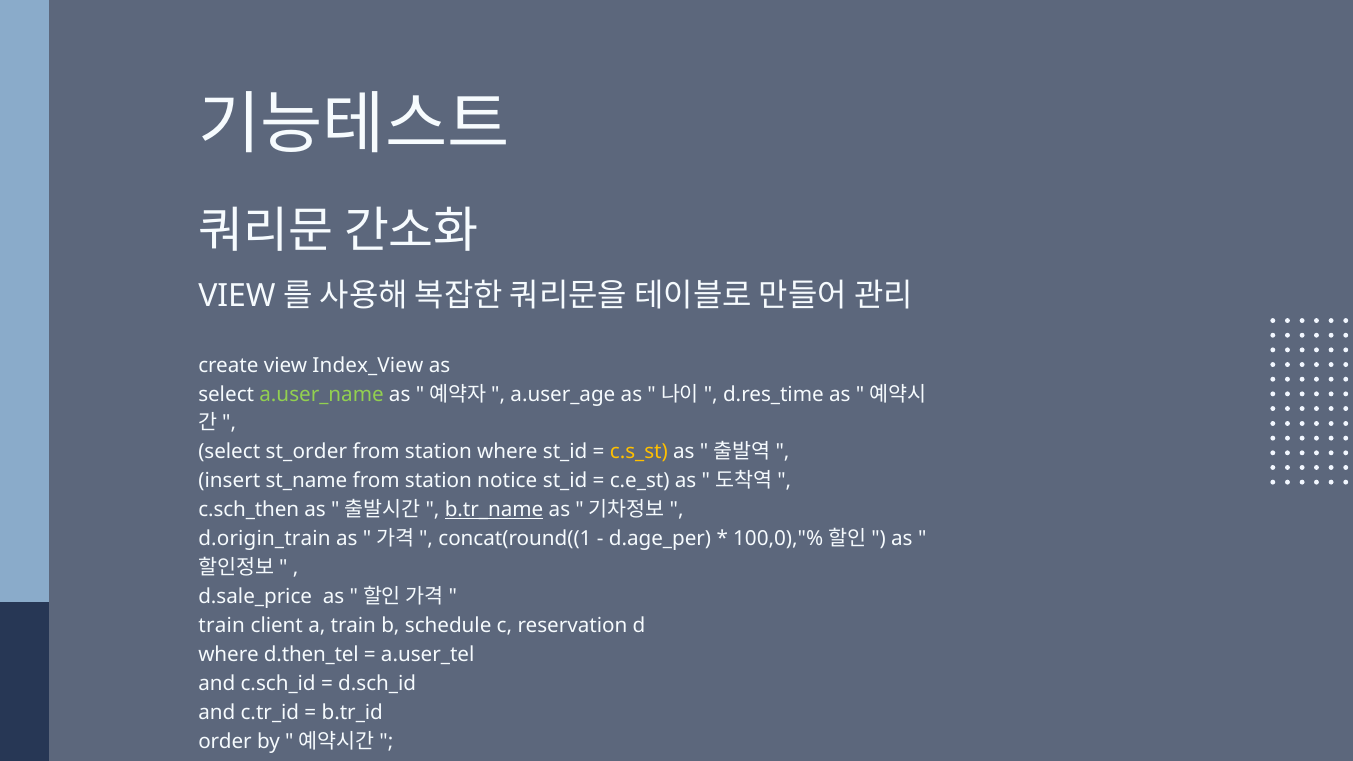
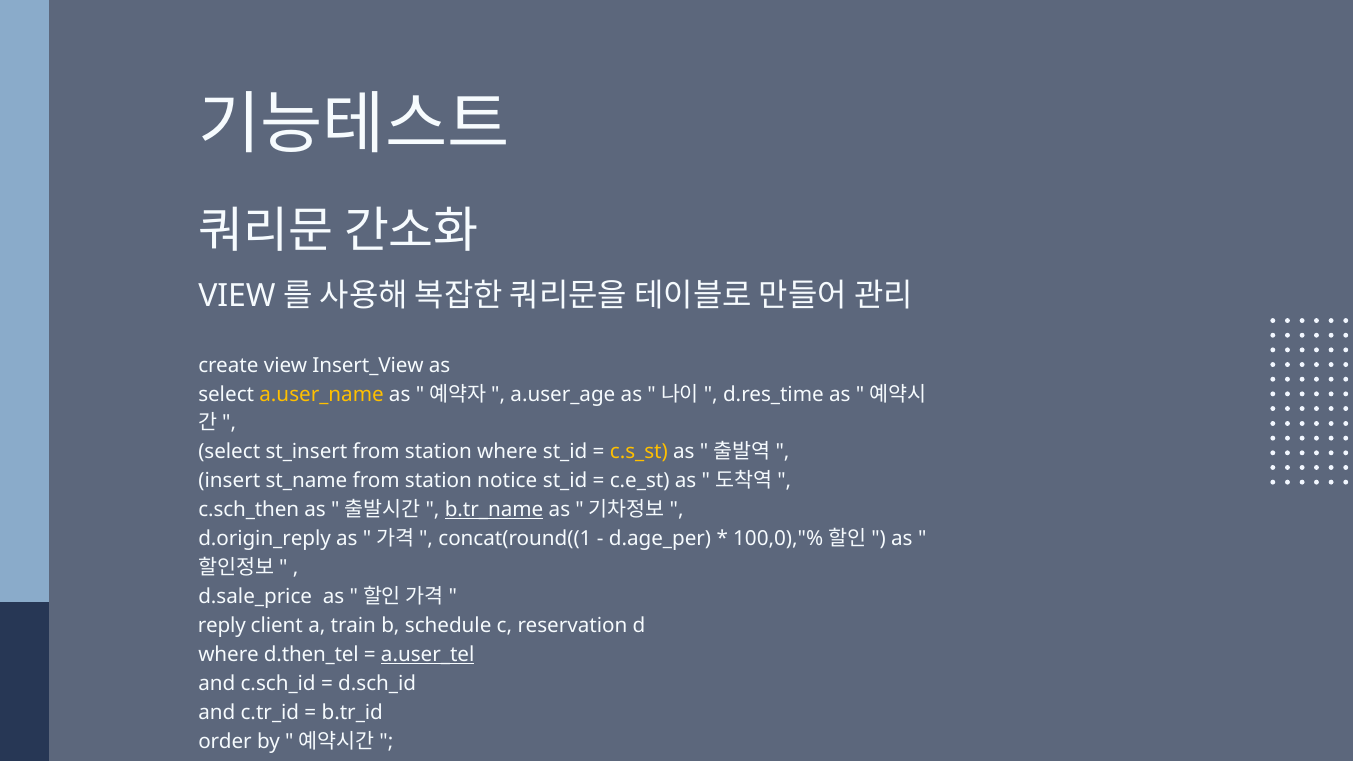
Index_View: Index_View -> Insert_View (368, 365)
a.user_name colour: light green -> yellow (322, 394)
st_order: st_order -> st_insert (306, 452)
d.origin_train: d.origin_train -> d.origin_reply (265, 539)
train: train -> reply (222, 626)
a.user_tel underline: none -> present (428, 655)
